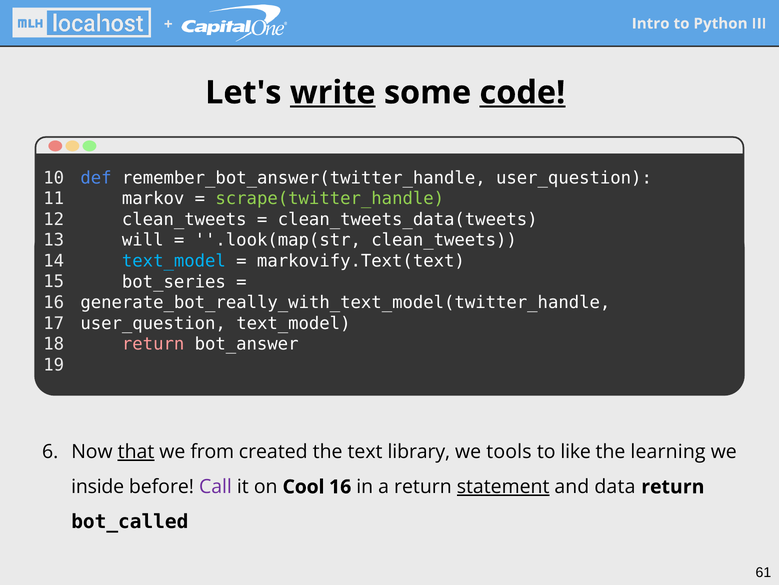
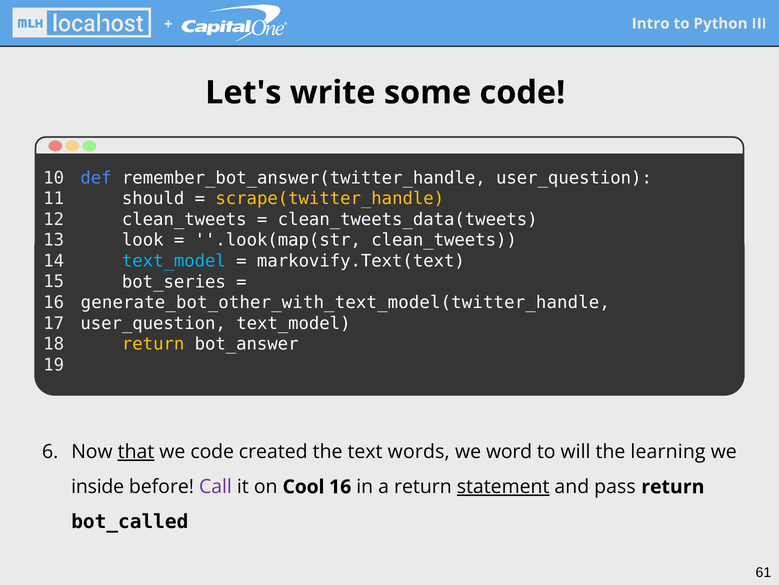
write underline: present -> none (333, 93)
code underline: present -> none (522, 93)
markov: markov -> should (153, 198)
scrape(twitter_handle colour: light green -> yellow (330, 198)
will: will -> look (143, 240)
generate_bot_really_with_text_model(twitter_handle: generate_bot_really_with_text_model(twitter_handle -> generate_bot_other_with_text_model(twitter_handle (345, 302)
return colour: pink -> yellow (153, 344)
we from: from -> code (212, 451)
library: library -> words (419, 451)
tools: tools -> word (509, 451)
like: like -> will (576, 451)
data: data -> pass (615, 486)
